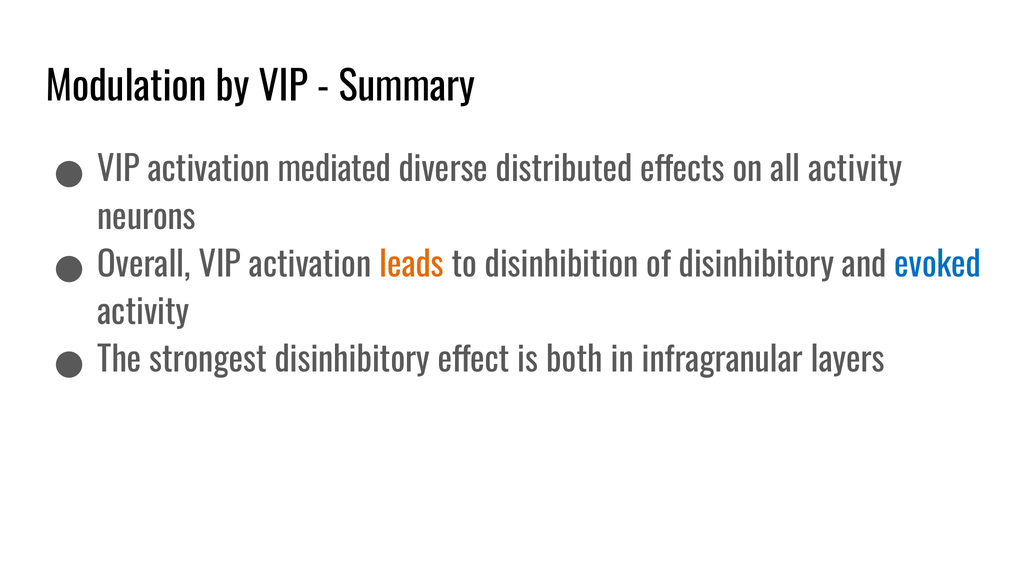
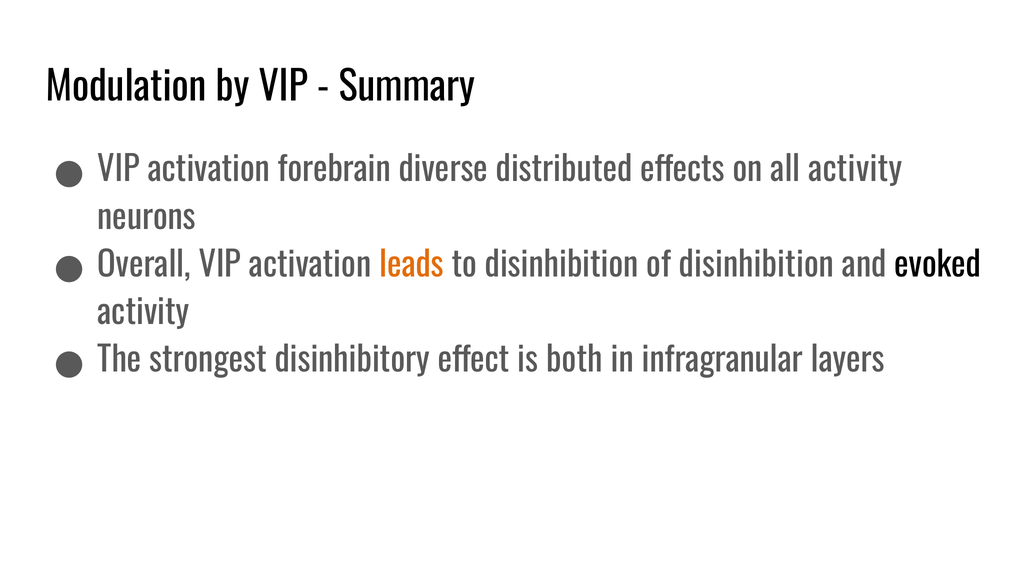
mediated: mediated -> forebrain (334, 170)
of disinhibitory: disinhibitory -> disinhibition (756, 265)
evoked colour: blue -> black (938, 265)
